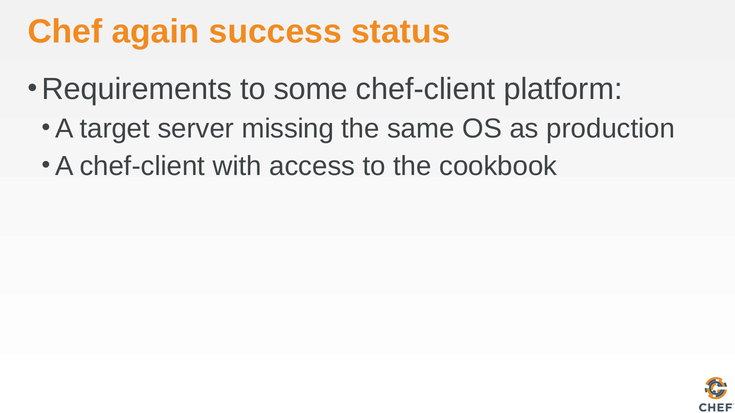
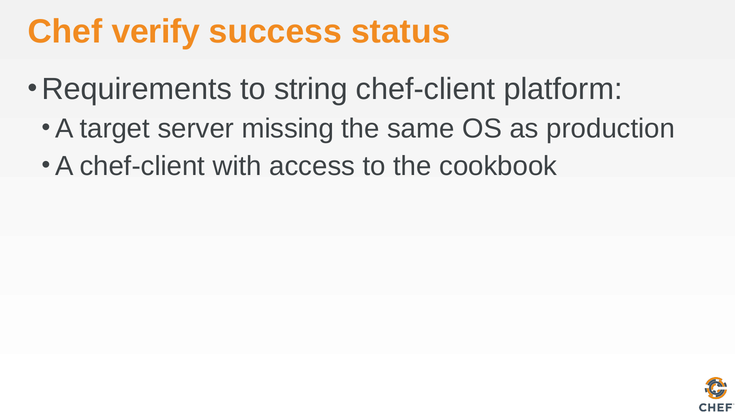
again: again -> verify (156, 32)
some: some -> string (311, 89)
